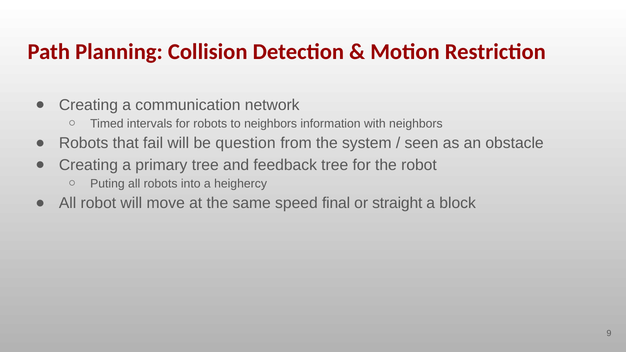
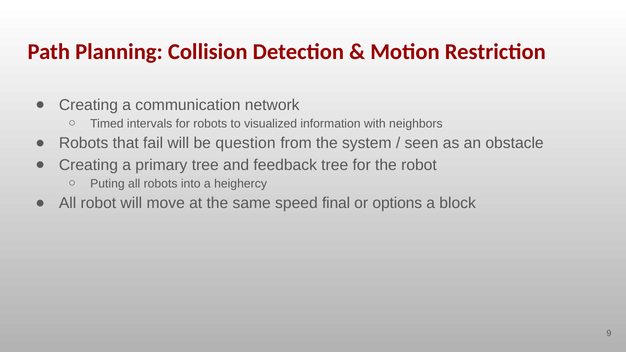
to neighbors: neighbors -> visualized (271, 124)
straight: straight -> options (397, 203)
